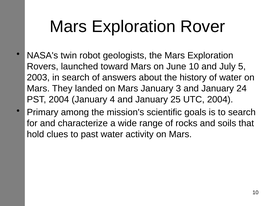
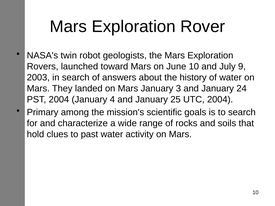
5: 5 -> 9 (242, 67)
